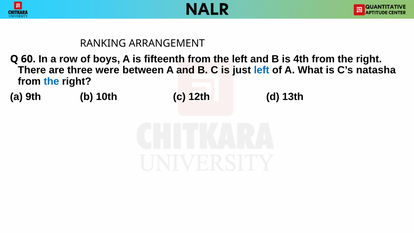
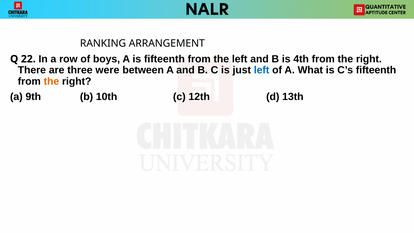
60: 60 -> 22 (27, 59)
C’s natasha: natasha -> fifteenth (376, 70)
the colour: blue -> orange (51, 81)
